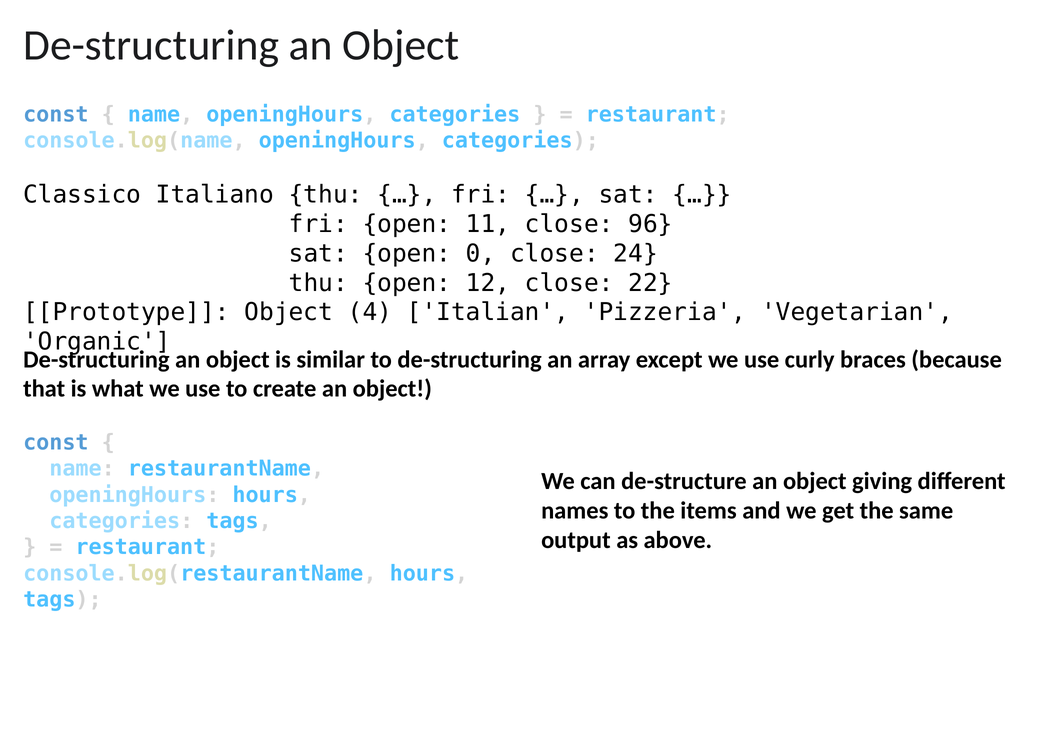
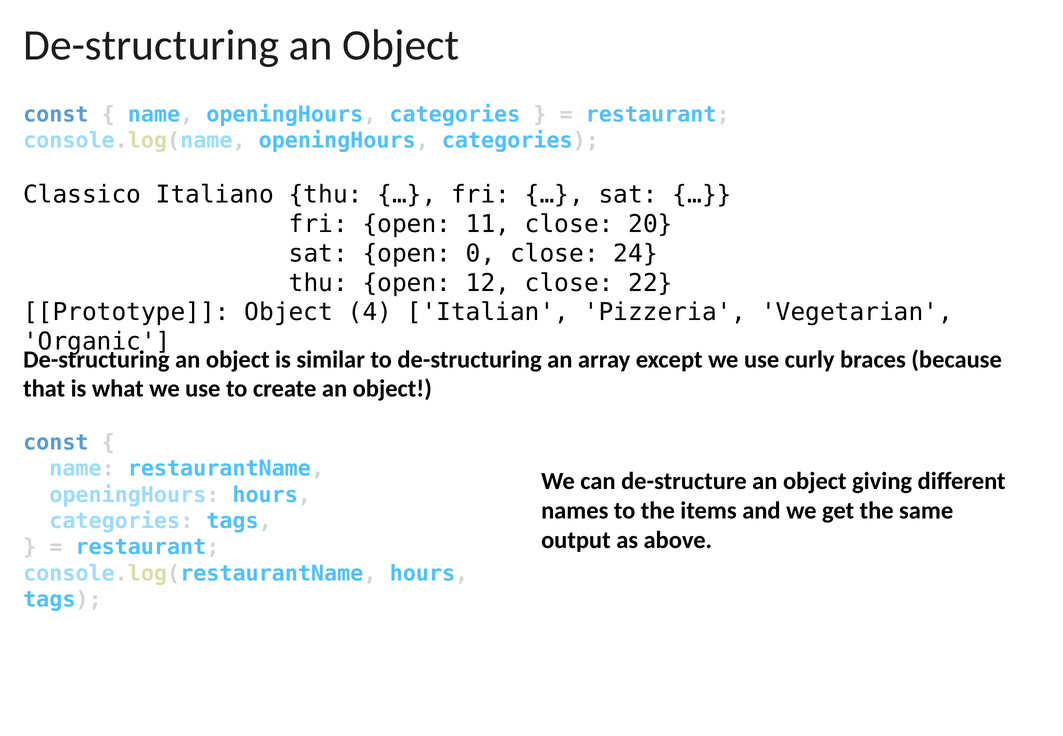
96: 96 -> 20 (650, 224)
